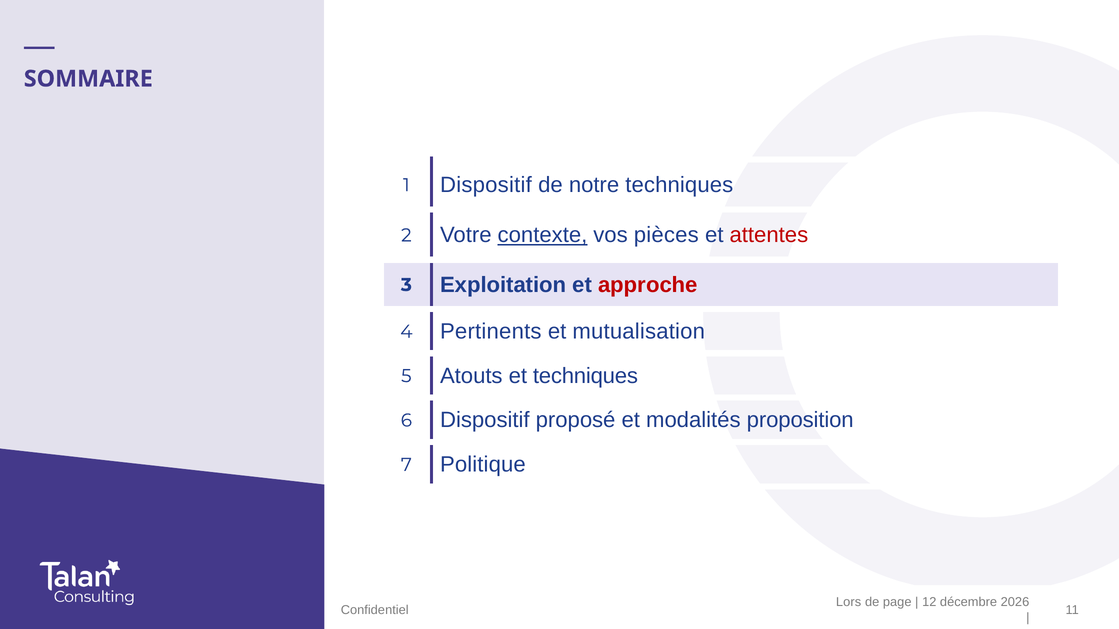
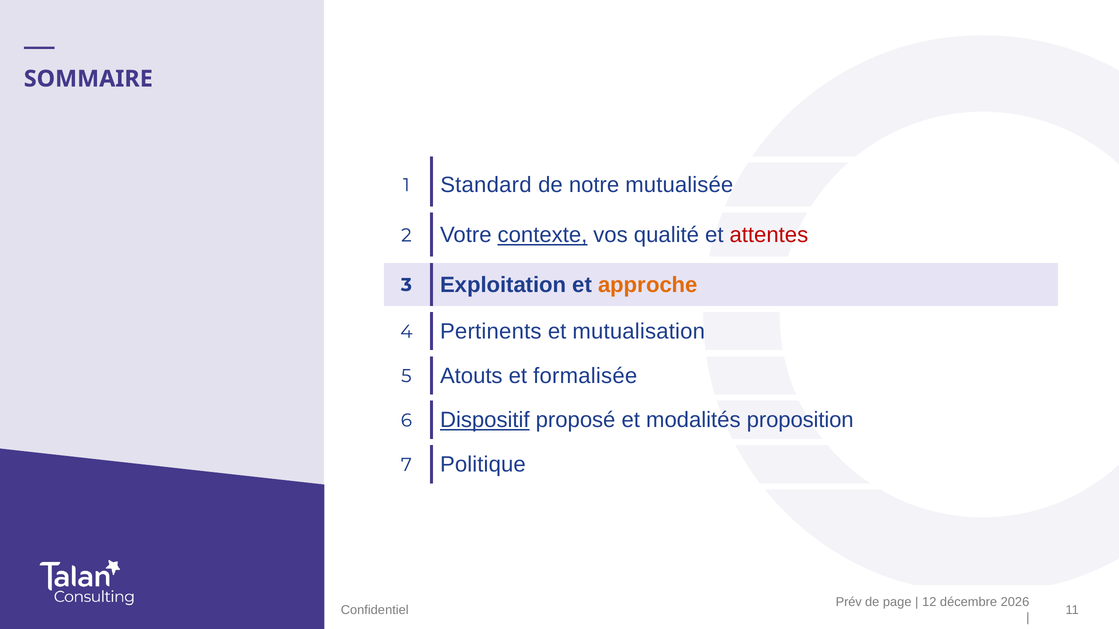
1 Dispositif: Dispositif -> Standard (486, 185)
notre techniques: techniques -> mutualisée (679, 185)
pièces: pièces -> qualité (666, 235)
approche colour: red -> orange (648, 285)
et techniques: techniques -> formalisée (585, 376)
Dispositif underline: none -> present (485, 420)
Lors: Lors -> Prév (849, 603)
